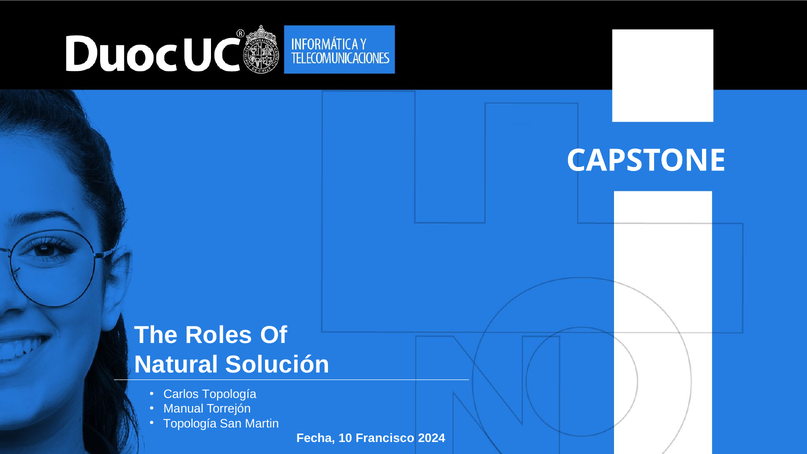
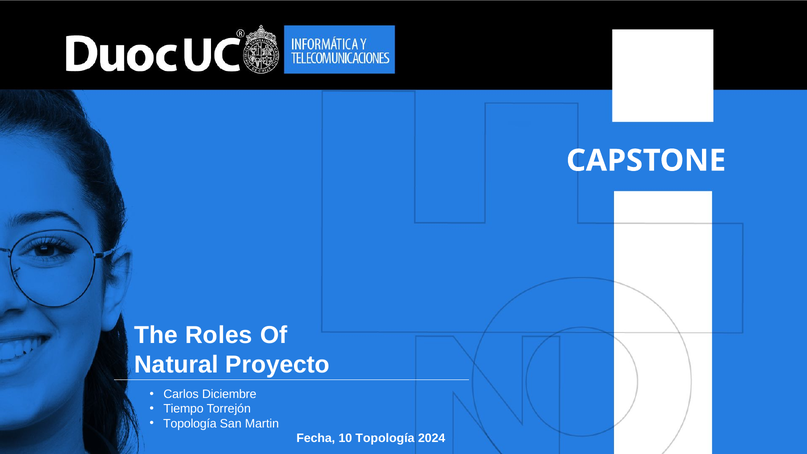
Solución: Solución -> Proyecto (278, 364)
Carlos Topología: Topología -> Diciembre (229, 394)
Manual: Manual -> Tiempo (183, 409)
10 Francisco: Francisco -> Topología (385, 438)
